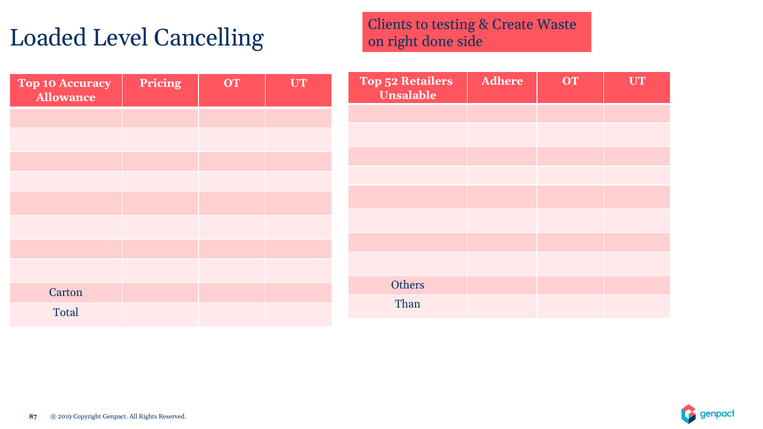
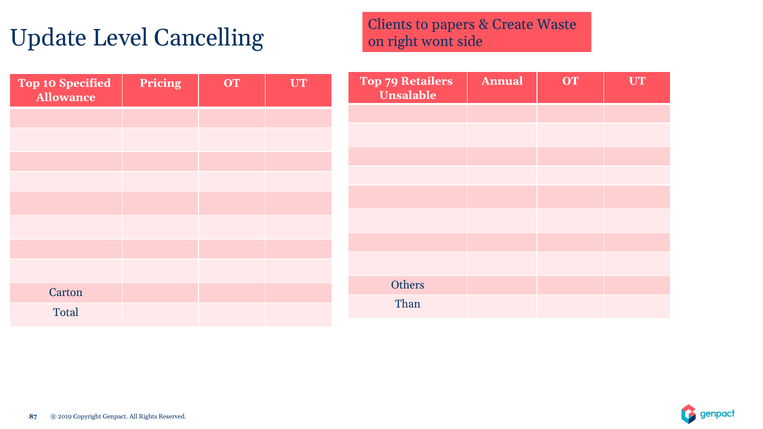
testing: testing -> papers (453, 24)
Loaded: Loaded -> Update (48, 38)
done: done -> wont (438, 42)
52: 52 -> 79 (391, 81)
Adhere: Adhere -> Annual (502, 81)
Accuracy: Accuracy -> Specified (85, 83)
